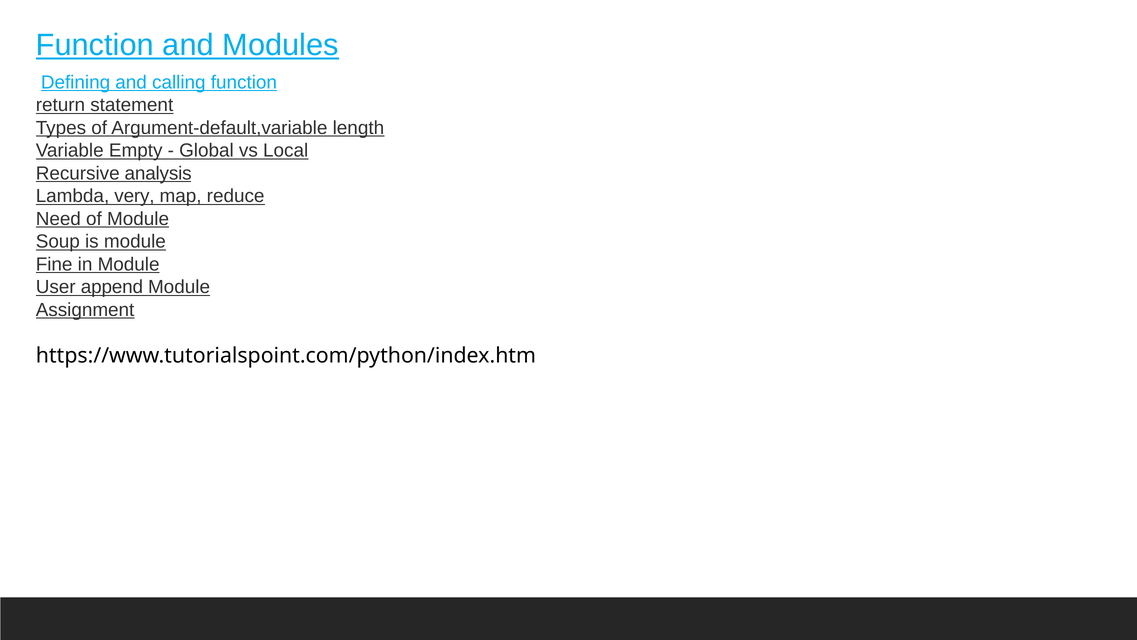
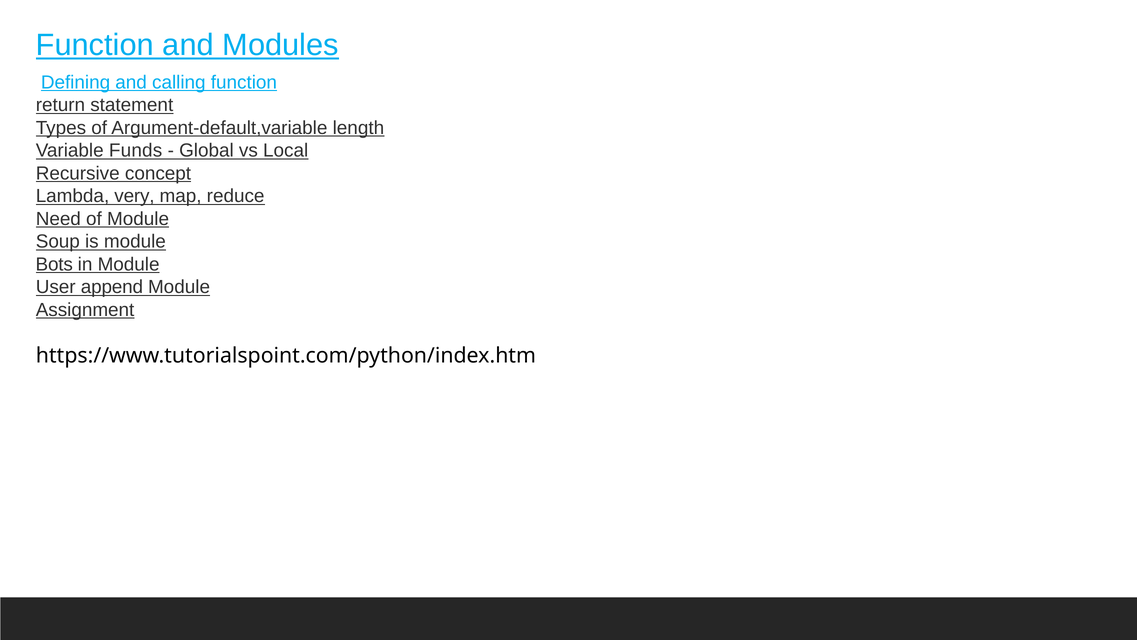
Empty: Empty -> Funds (136, 150)
analysis: analysis -> concept (158, 173)
Fine: Fine -> Bots (54, 264)
